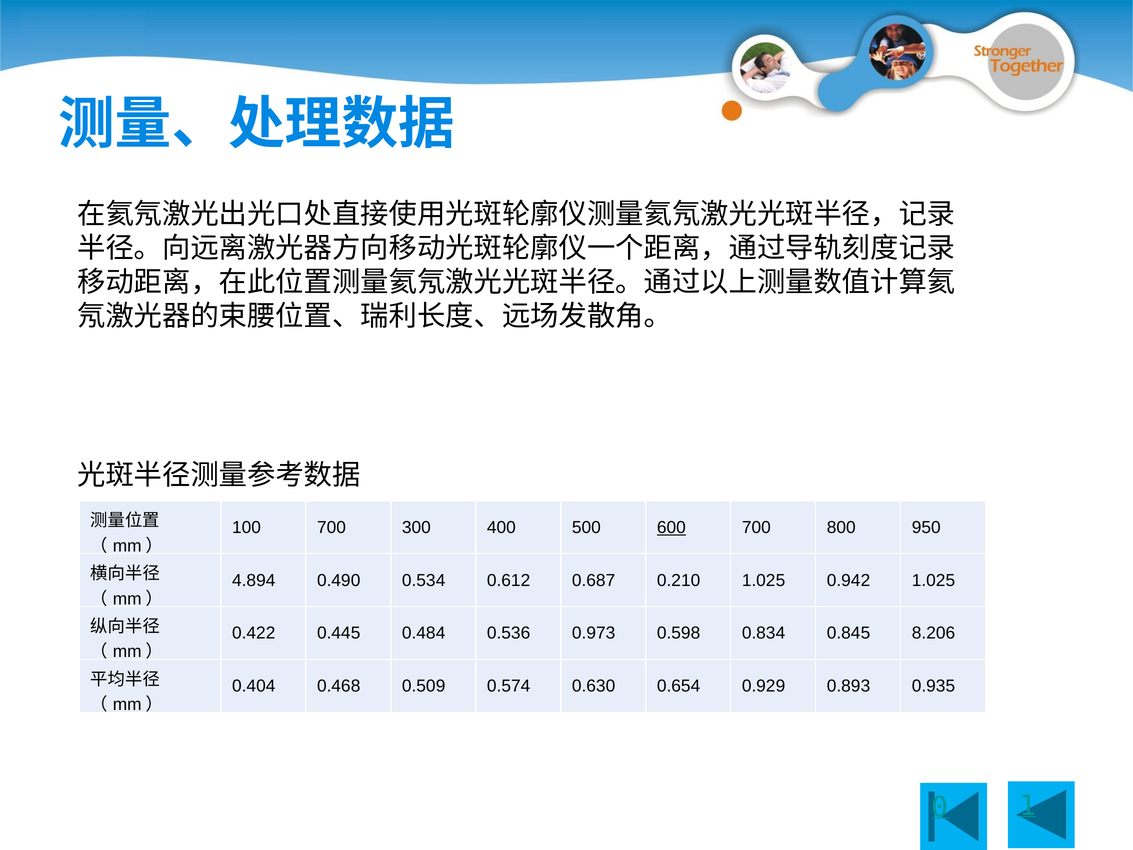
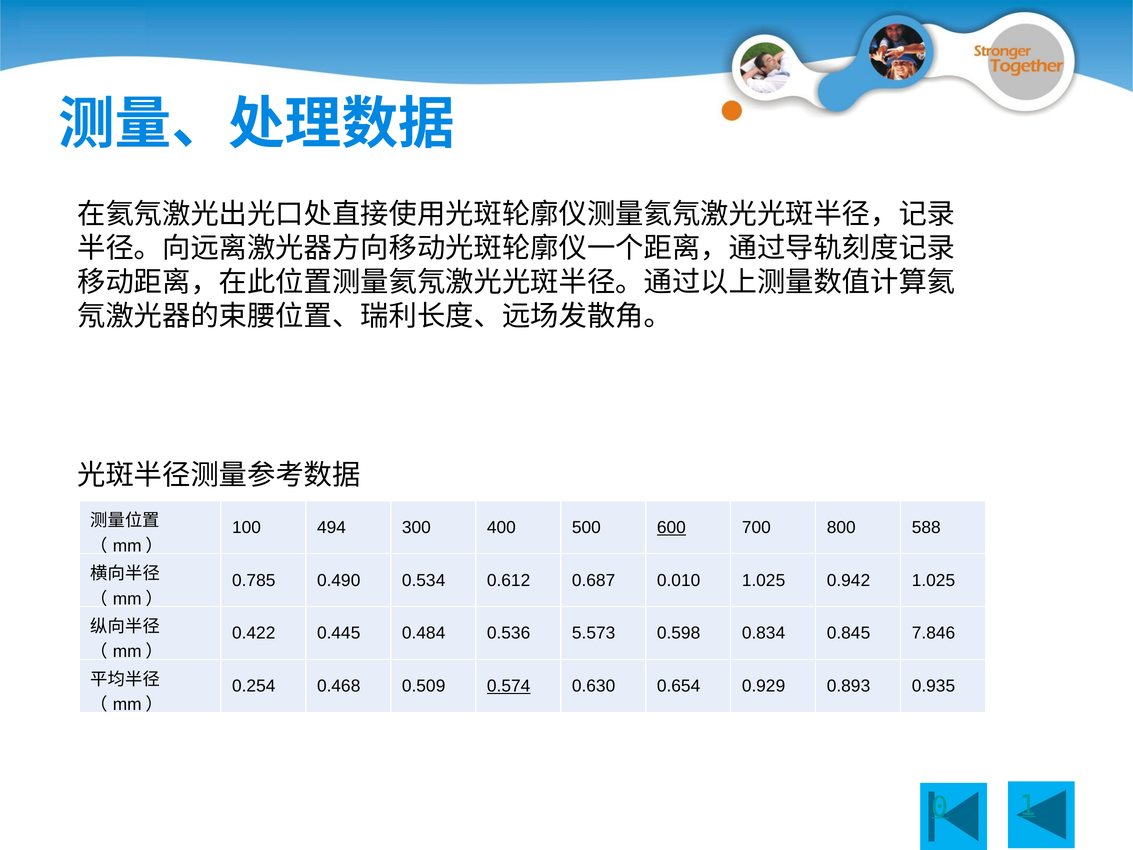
100 700: 700 -> 494 (331, 527)
950: 950 -> 588 (926, 527)
4.894: 4.894 -> 0.785 (254, 580)
0.210: 0.210 -> 0.010 (679, 580)
0.973: 0.973 -> 5.573 (594, 633)
8.206: 8.206 -> 7.846 (934, 633)
0.404: 0.404 -> 0.254 (254, 686)
0.574 underline: none -> present (509, 686)
